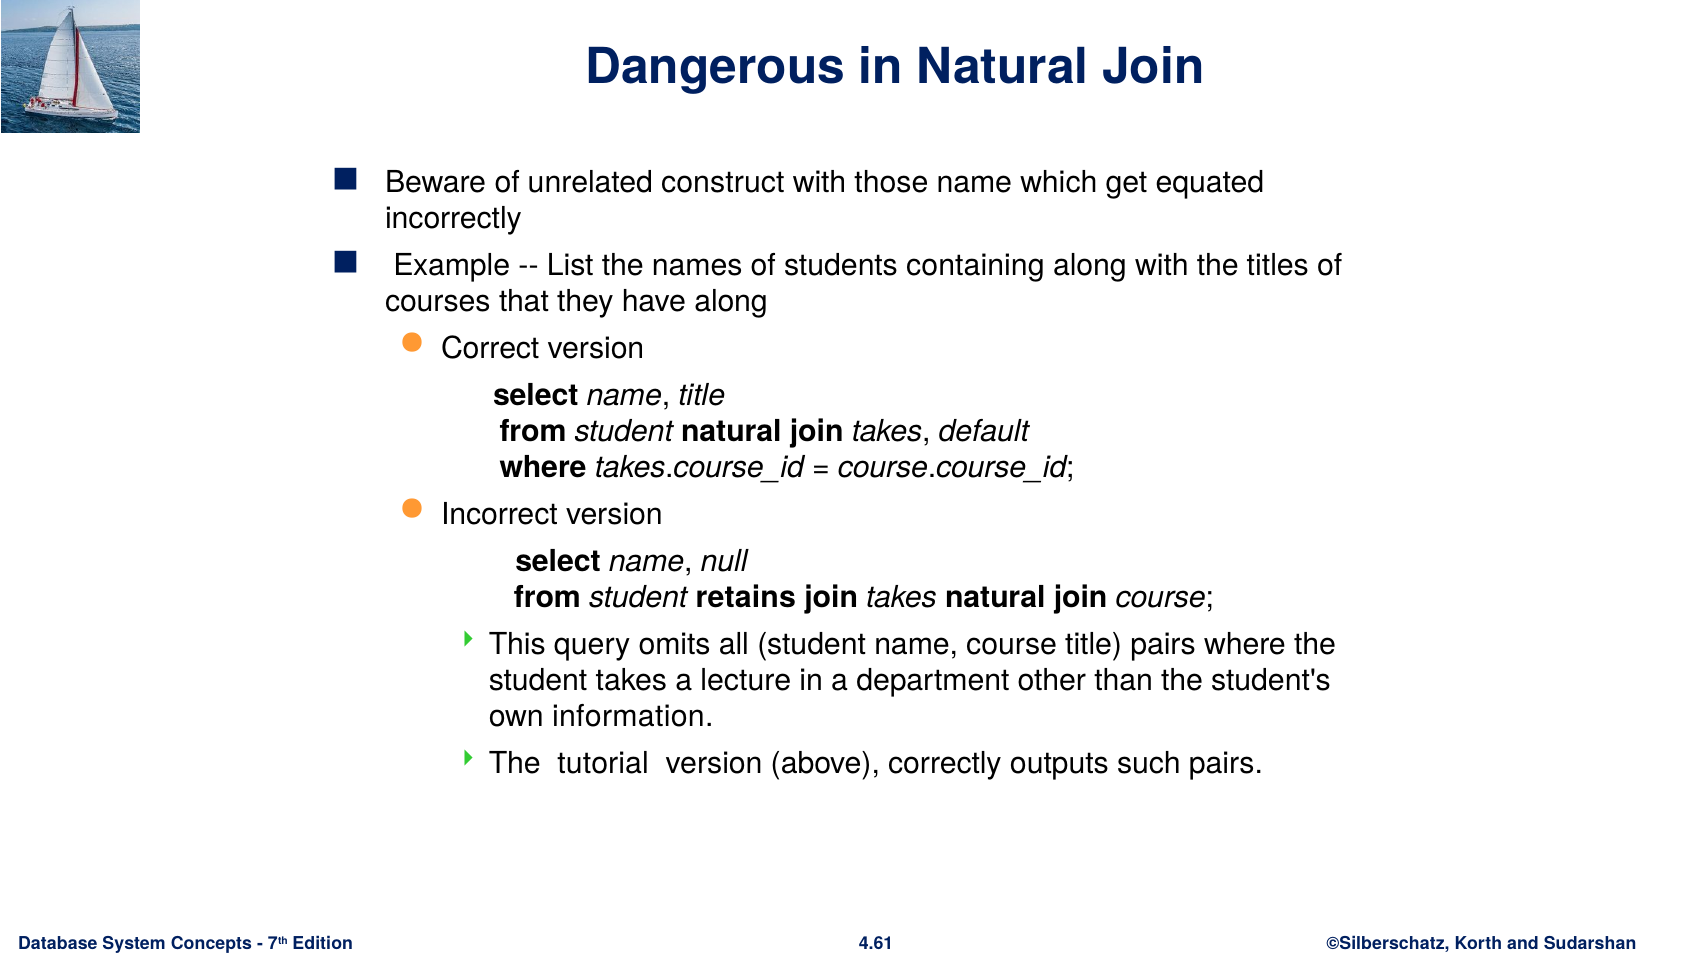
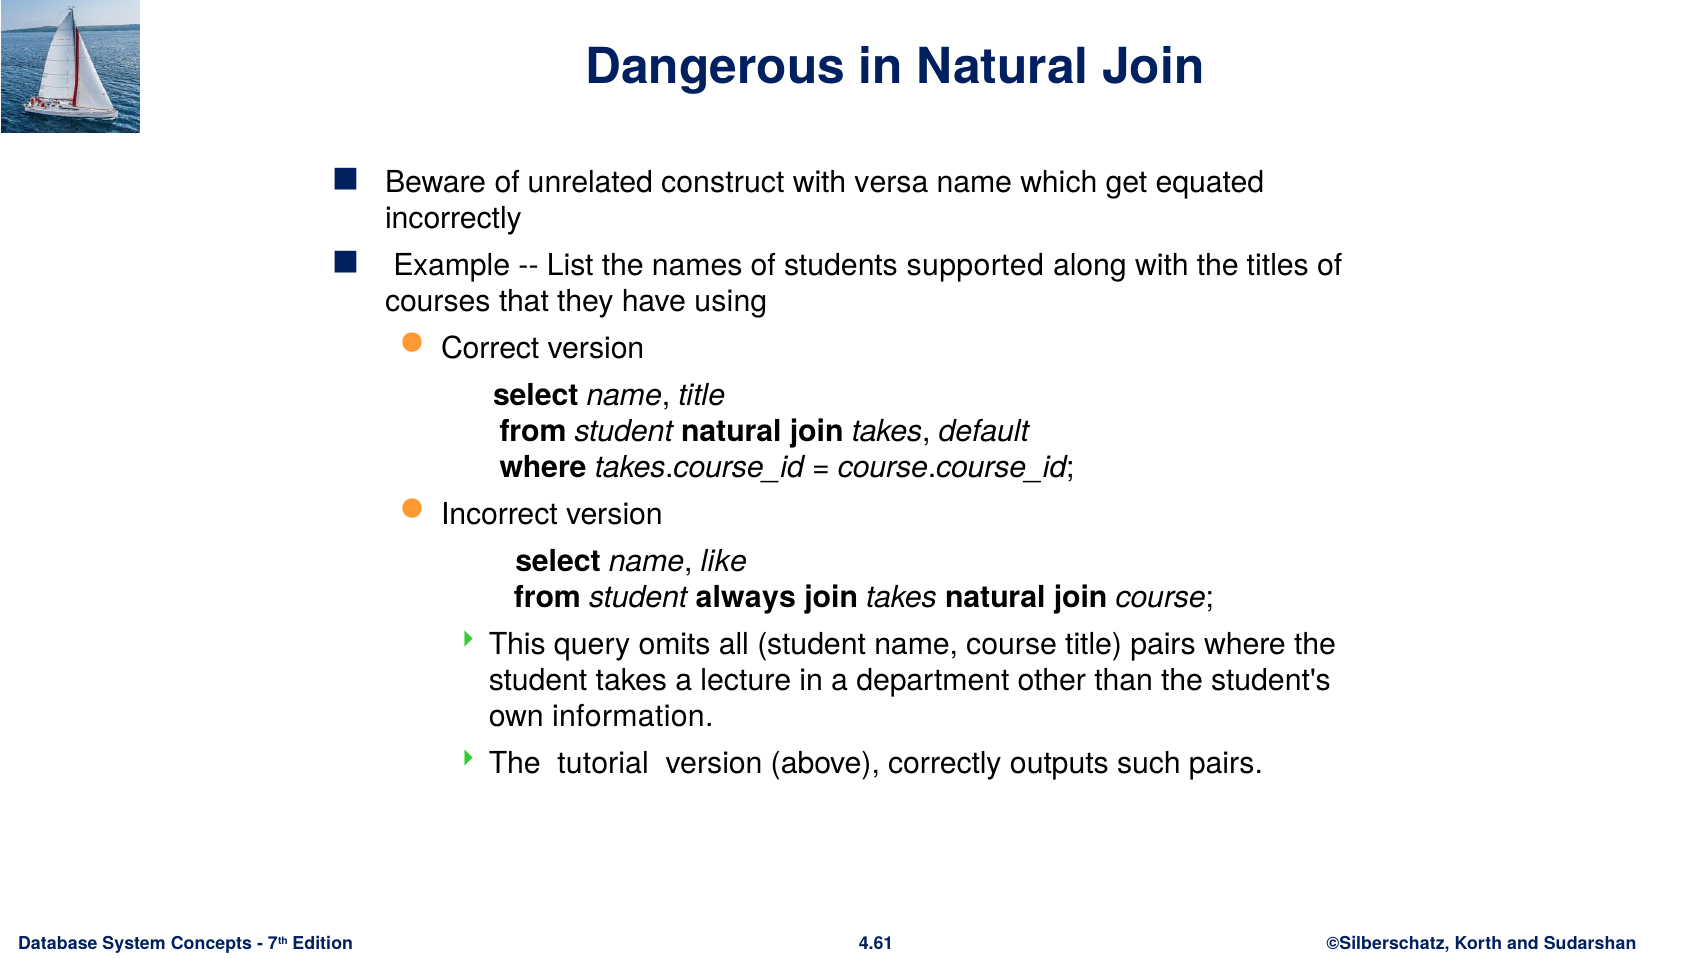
those: those -> versa (891, 183)
containing: containing -> supported (975, 266)
have along: along -> using (731, 302)
null: null -> like (724, 561)
retains: retains -> always (746, 597)
